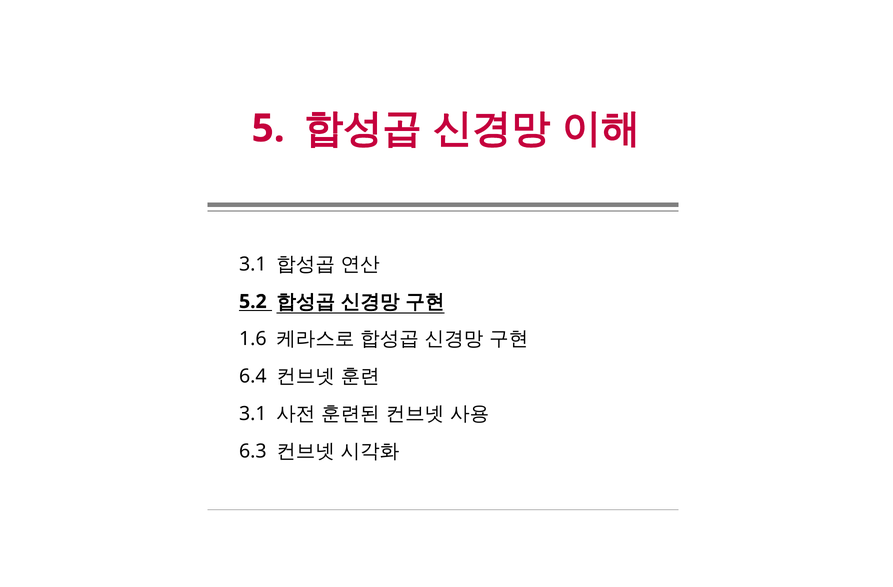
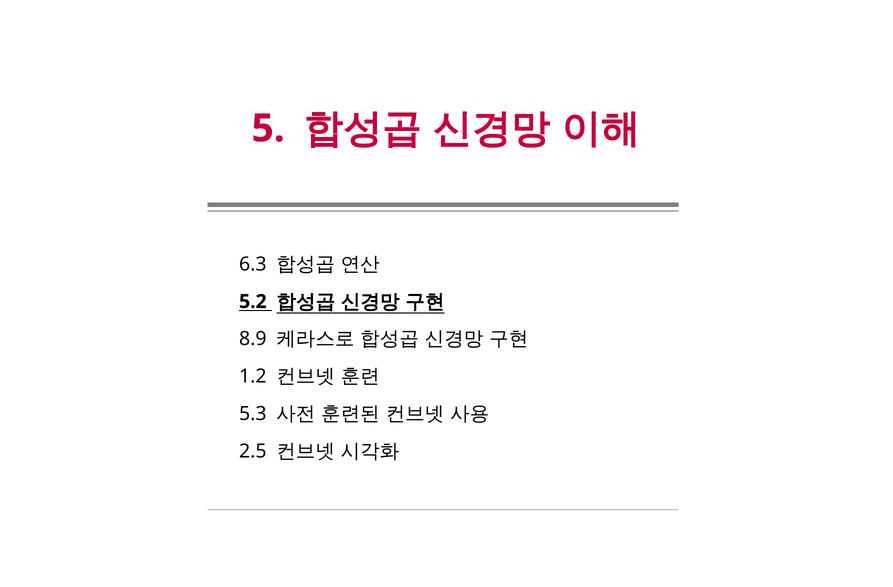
3.1: 3.1 -> 6.3 (253, 264)
1.6: 1.6 -> 8.9 (253, 339)
6.4: 6.4 -> 1.2 (253, 376)
3.1: 3.1 -> 5.3 (253, 413)
6.3: 6.3 -> 2.5 (253, 451)
